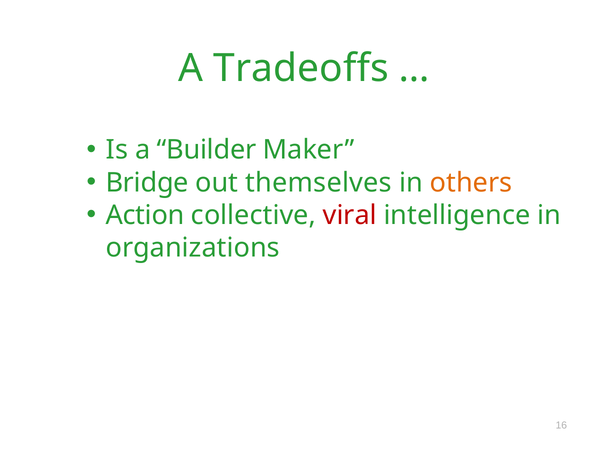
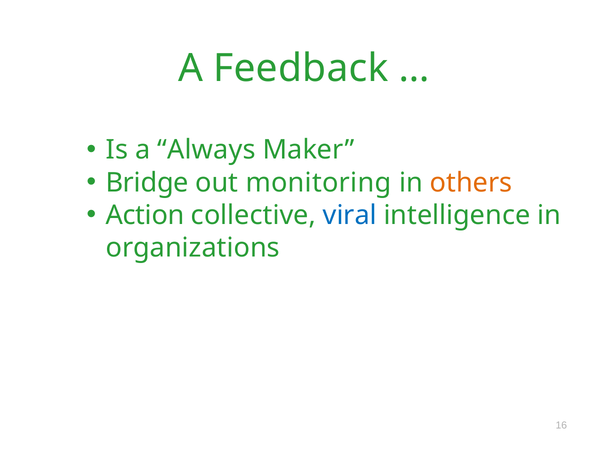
Tradeoffs: Tradeoffs -> Feedback (301, 68)
Builder: Builder -> Always (206, 150)
themselves: themselves -> monitoring (319, 182)
viral colour: red -> blue (350, 215)
